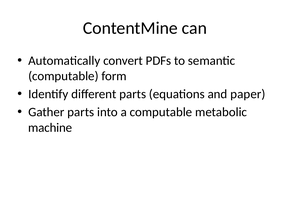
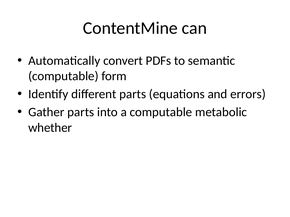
paper: paper -> errors (248, 94)
machine: machine -> whether (50, 128)
